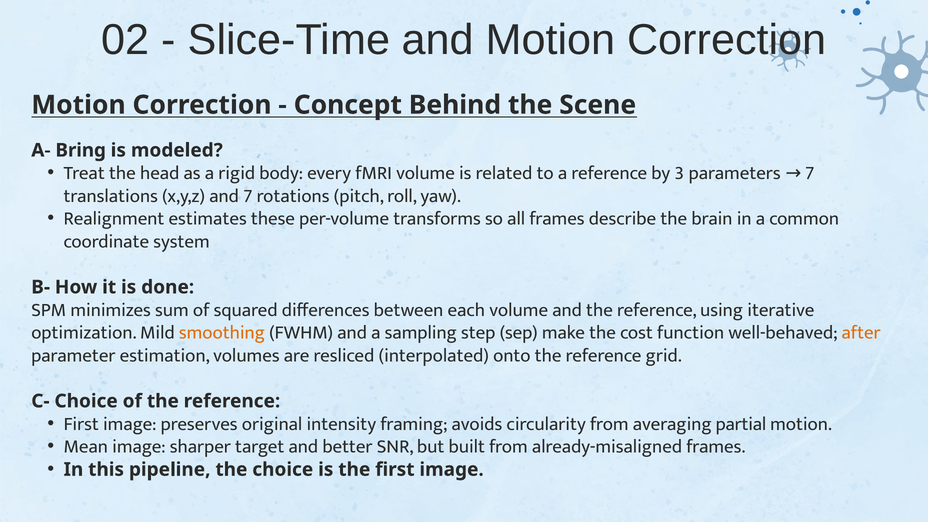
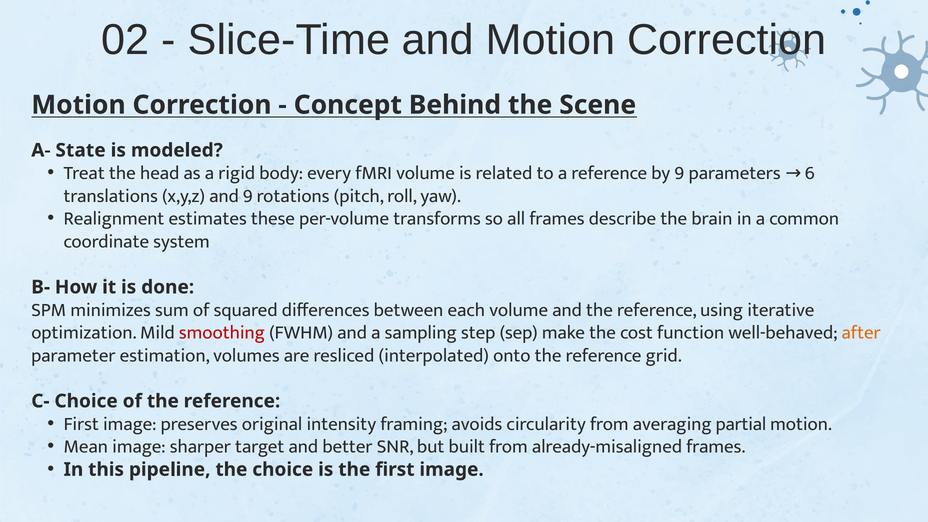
Bring: Bring -> State (81, 150)
by 3: 3 -> 9 (679, 173)
parameters 7: 7 -> 6 (810, 173)
and 7: 7 -> 9 (248, 196)
smoothing colour: orange -> red (222, 333)
